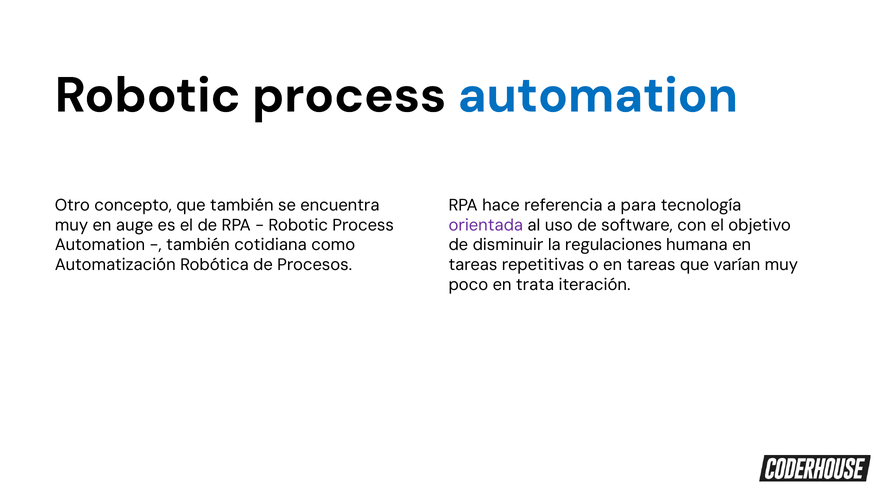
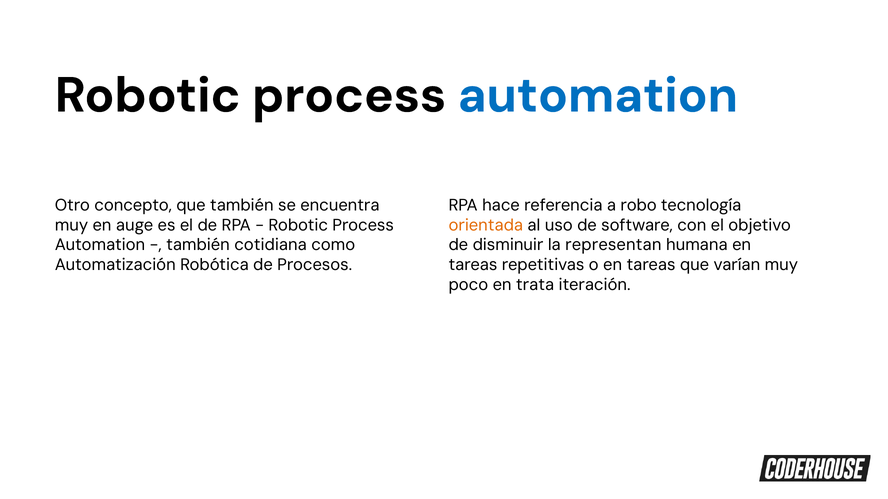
para: para -> robo (639, 205)
orientada colour: purple -> orange (486, 225)
regulaciones: regulaciones -> representan (613, 245)
